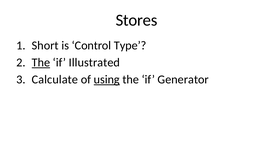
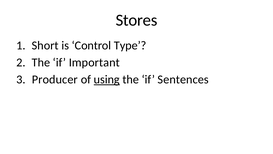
The underline: present -> none (41, 62)
Illustrated: Illustrated -> Important (94, 62)
Calculate: Calculate -> Producer (55, 79)
Generator: Generator -> Sentences (183, 79)
